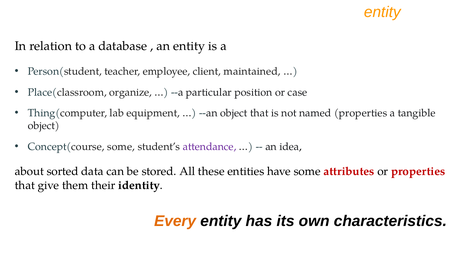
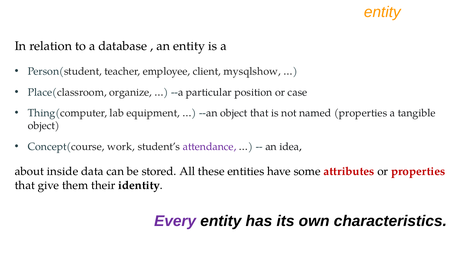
maintained: maintained -> mysqlshow (252, 71)
Concept(course some: some -> work (121, 146)
sorted: sorted -> inside (63, 171)
Every colour: orange -> purple (175, 221)
